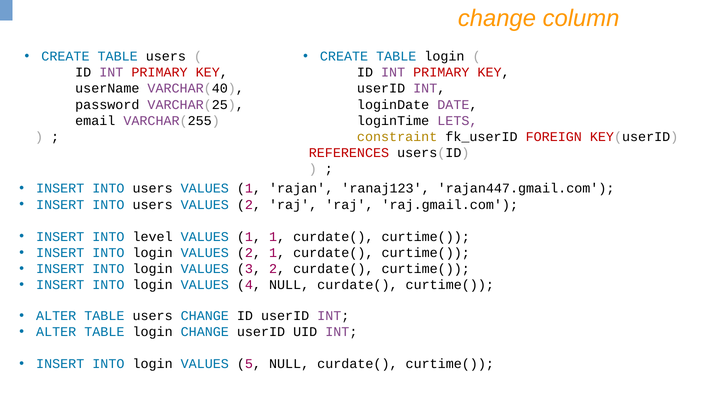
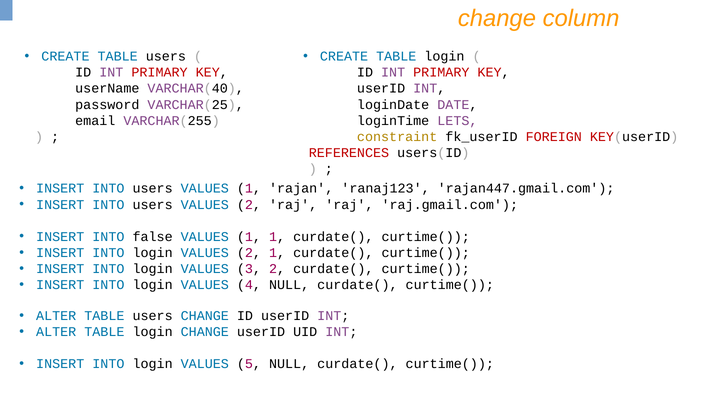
level: level -> false (153, 237)
